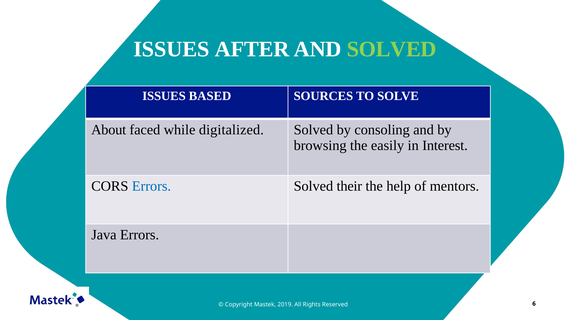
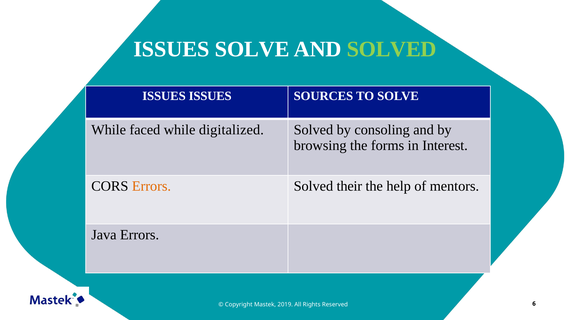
ISSUES AFTER: AFTER -> SOLVE (252, 49)
ISSUES BASED: BASED -> ISSUES (210, 96)
About: About -> While (109, 130)
easily: easily -> forms (388, 145)
Errors colour: blue -> orange (151, 186)
